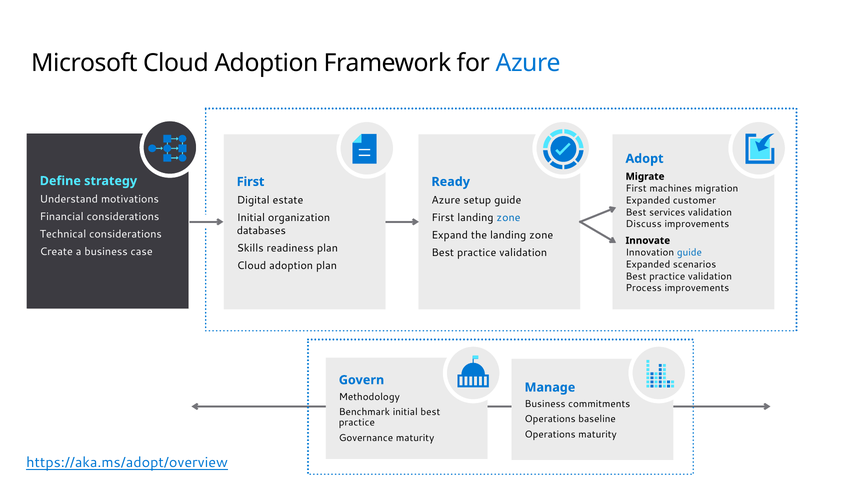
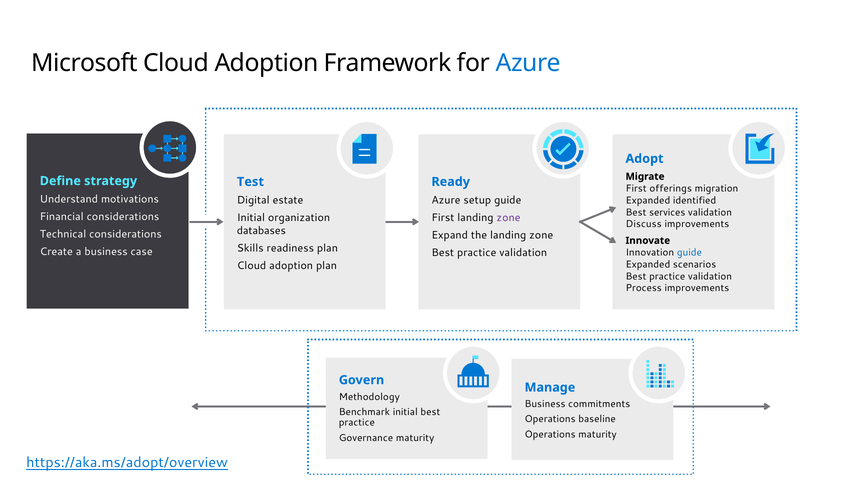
First: First -> Test (250, 182)
machines: machines -> offerings (671, 188)
customer: customer -> identified (695, 200)
zone colour: blue -> purple (509, 217)
